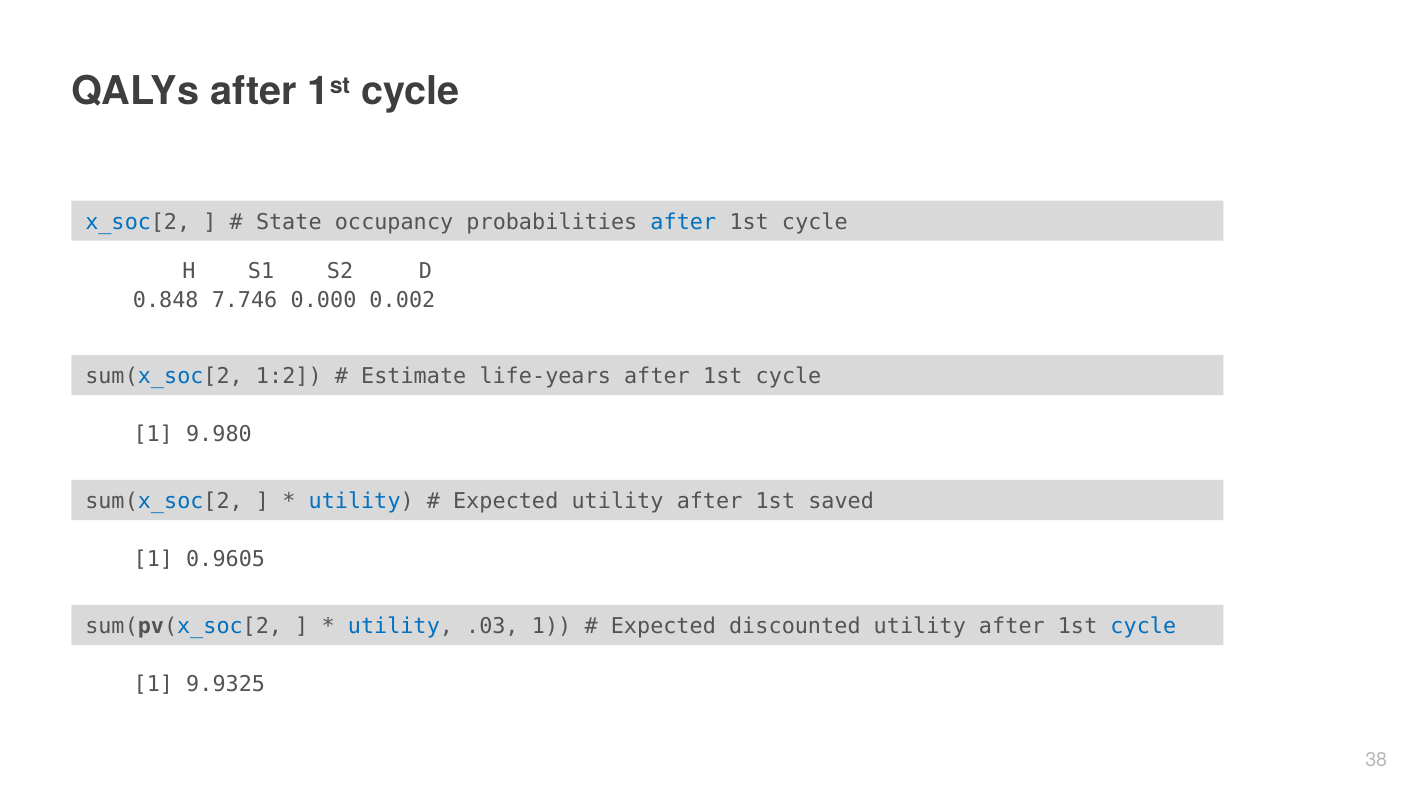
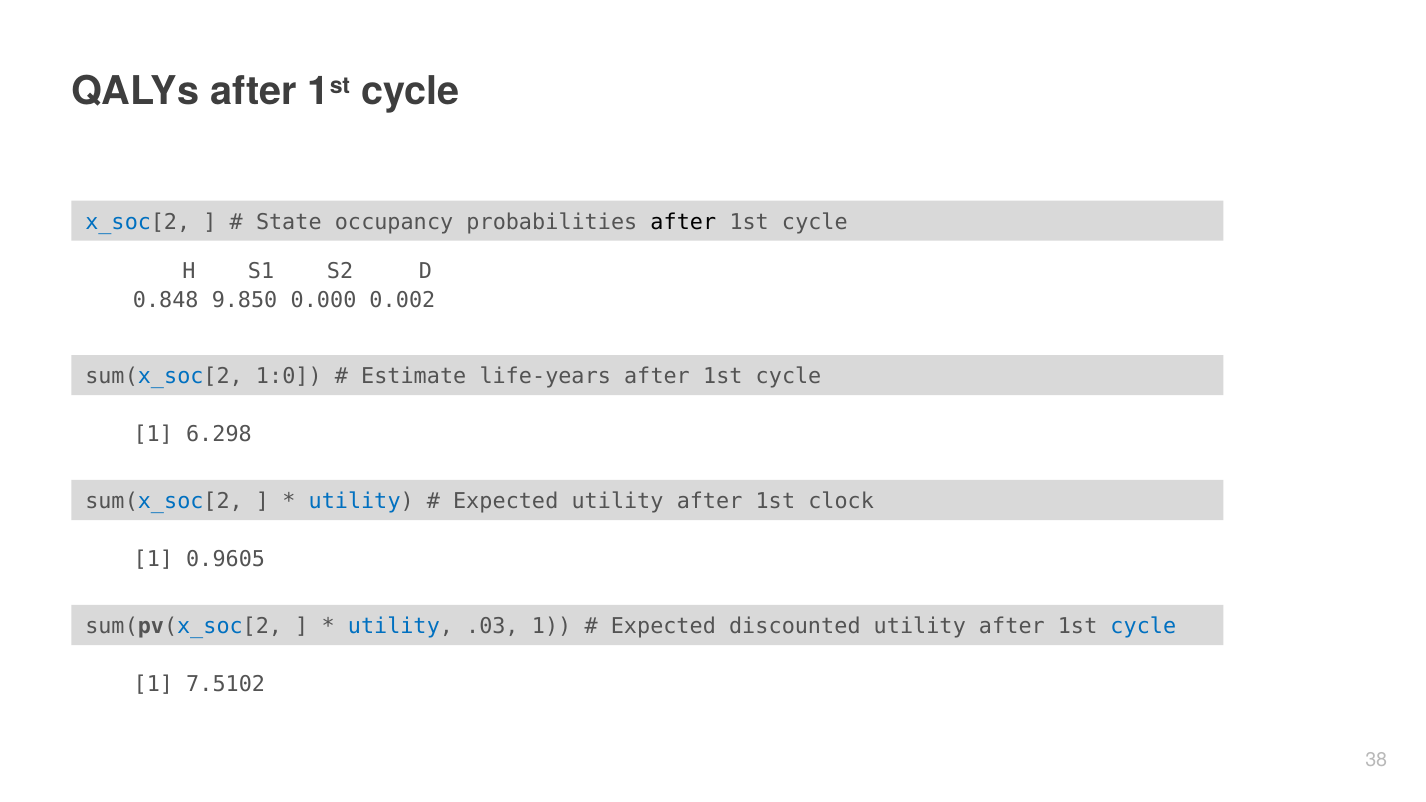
after colour: blue -> black (683, 222)
7.746: 7.746 -> 9.850 (245, 300)
1:2: 1:2 -> 1:0 (289, 377)
9.980: 9.980 -> 6.298 (219, 435)
saved: saved -> clock (841, 502)
9.9325: 9.9325 -> 7.5102 (226, 685)
